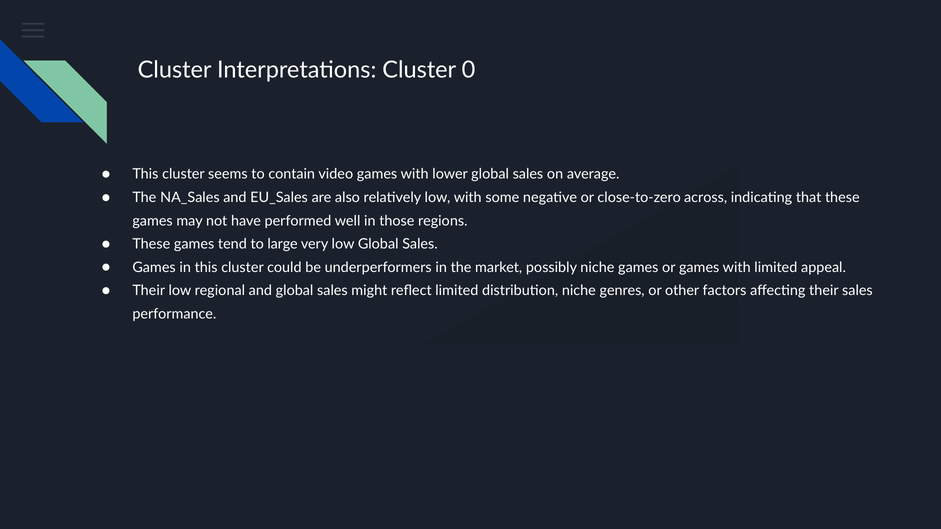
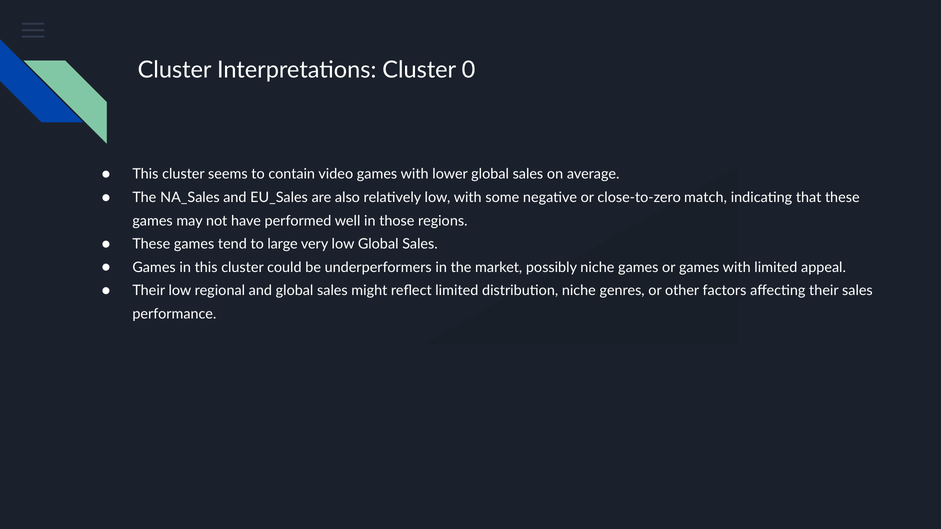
across: across -> match (706, 198)
